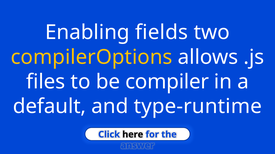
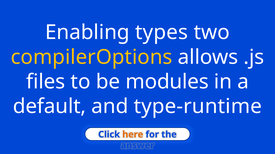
fields: fields -> types (162, 33)
compiler: compiler -> modules (167, 82)
here colour: black -> orange (133, 135)
